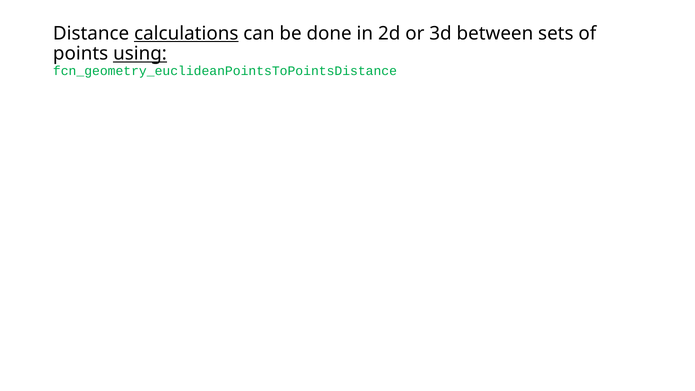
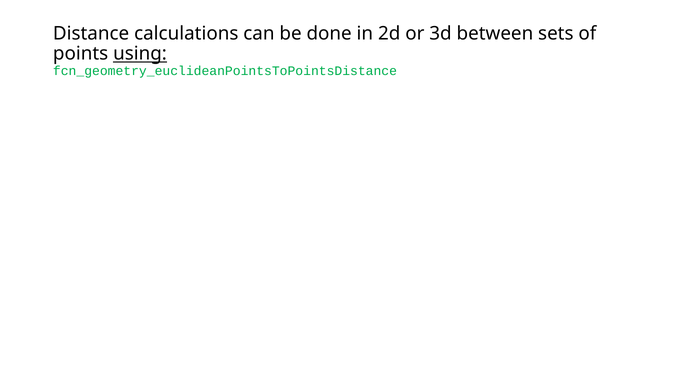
calculations underline: present -> none (186, 33)
